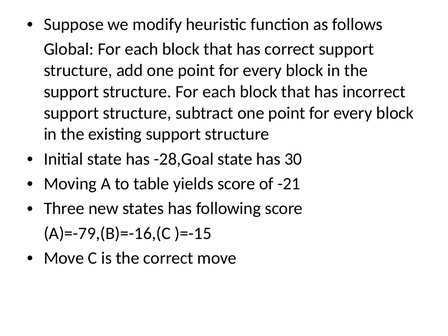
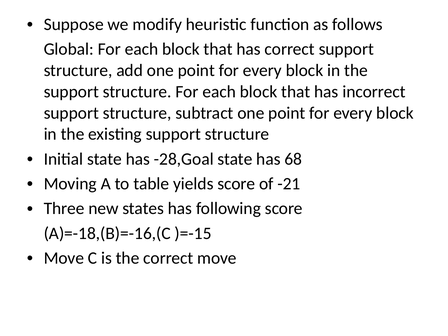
30: 30 -> 68 (293, 159)
A)=-79,(B)=-16,(C: A)=-79,(B)=-16,(C -> A)=-18,(B)=-16,(C (107, 233)
